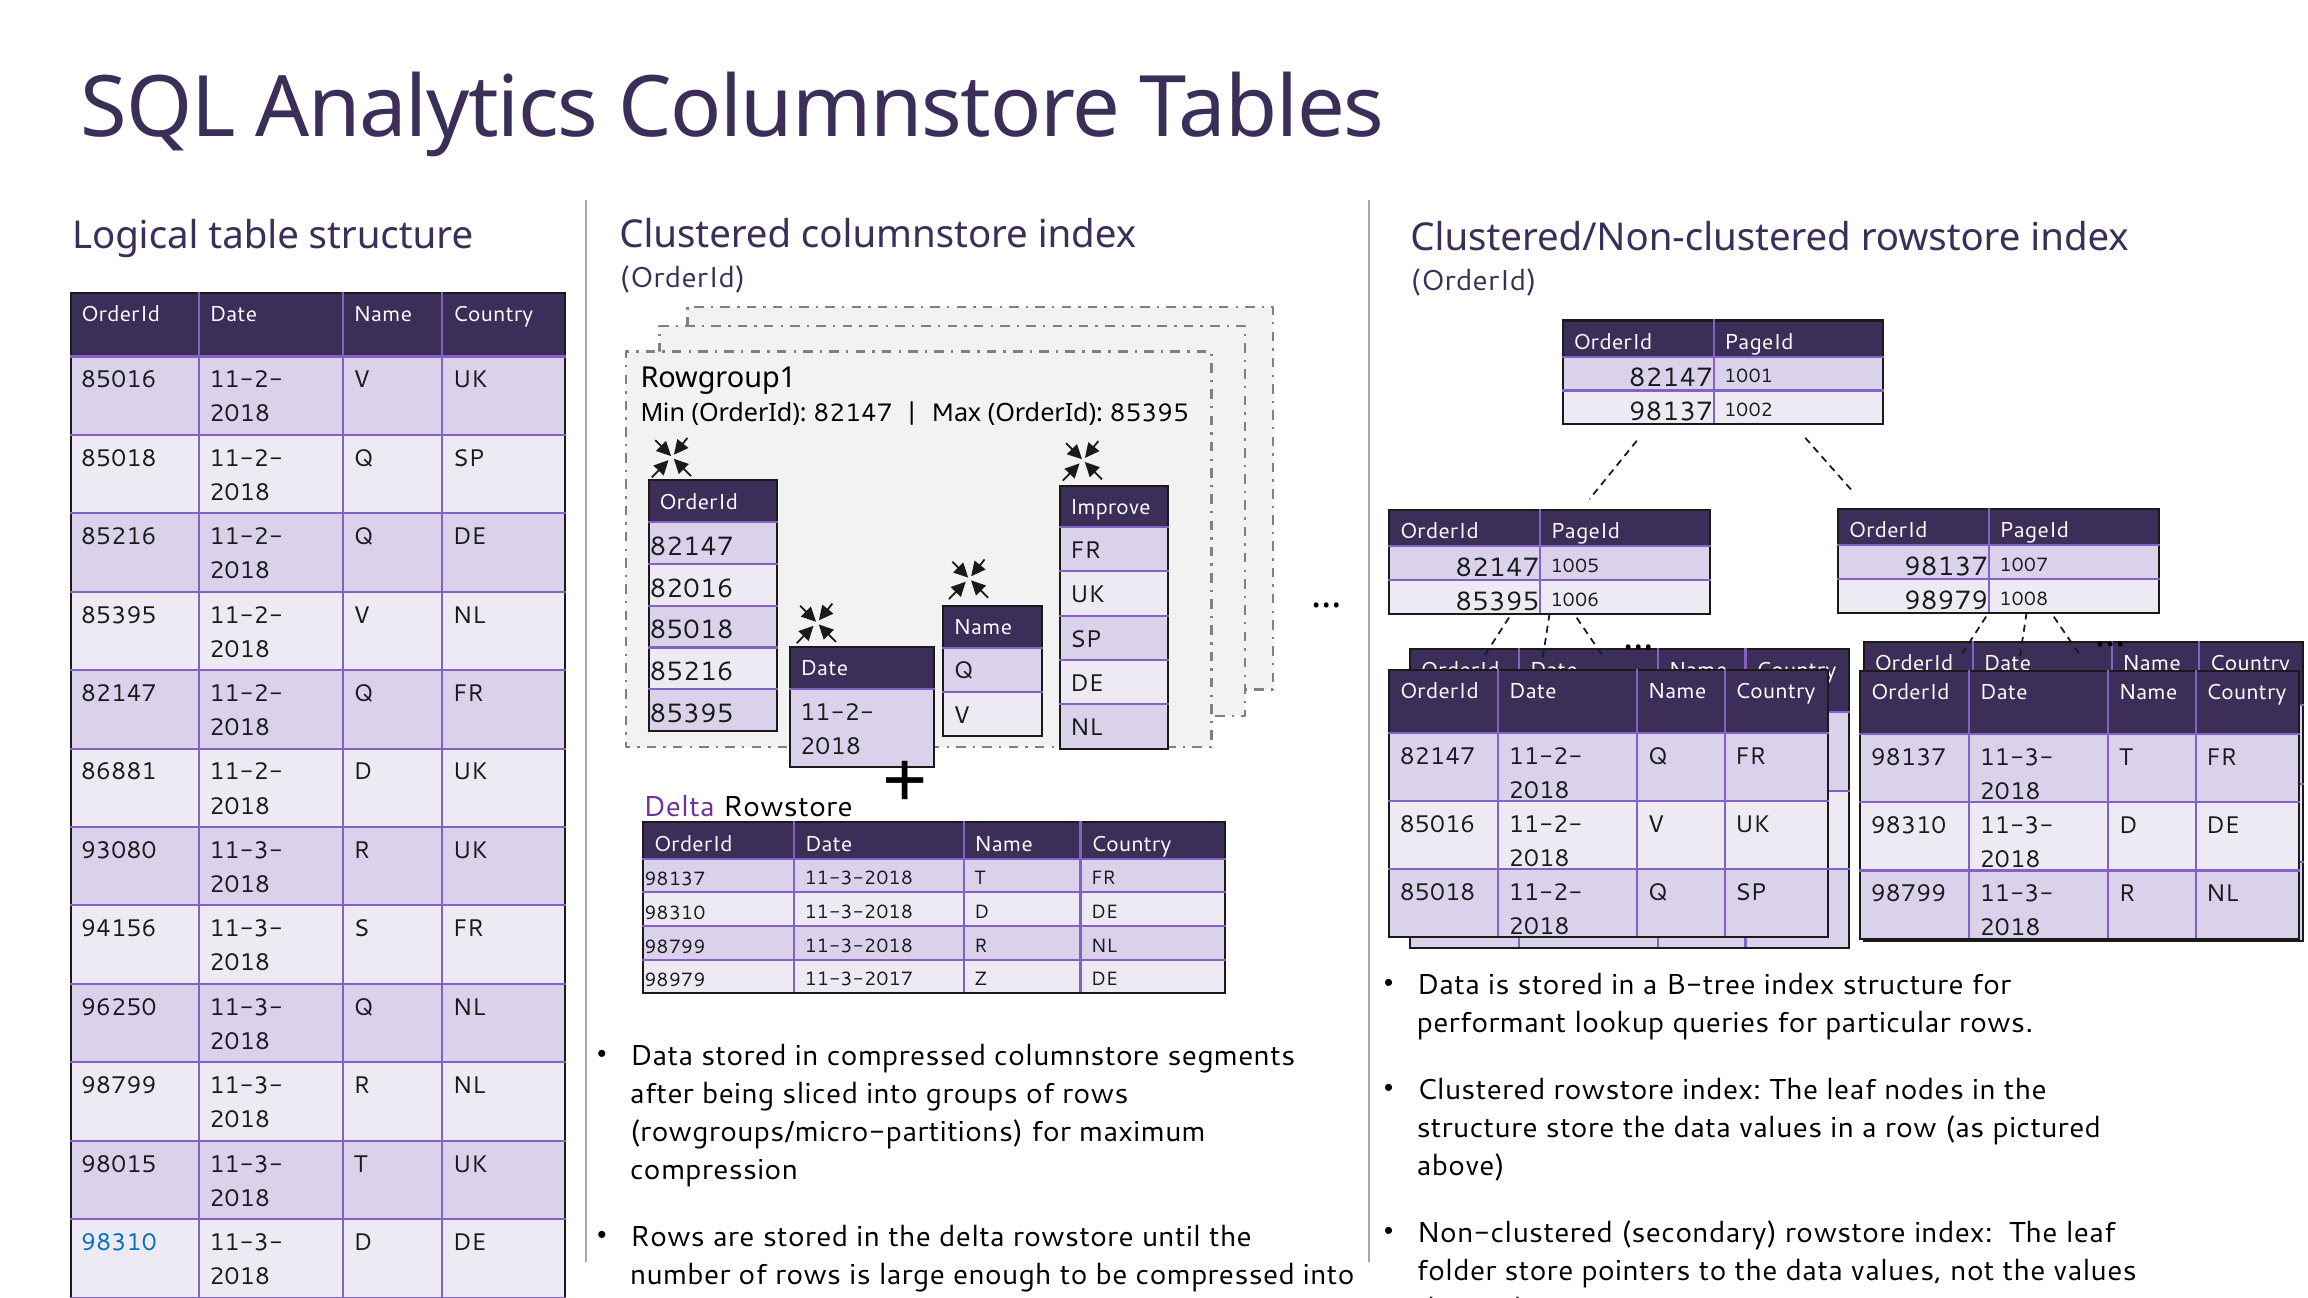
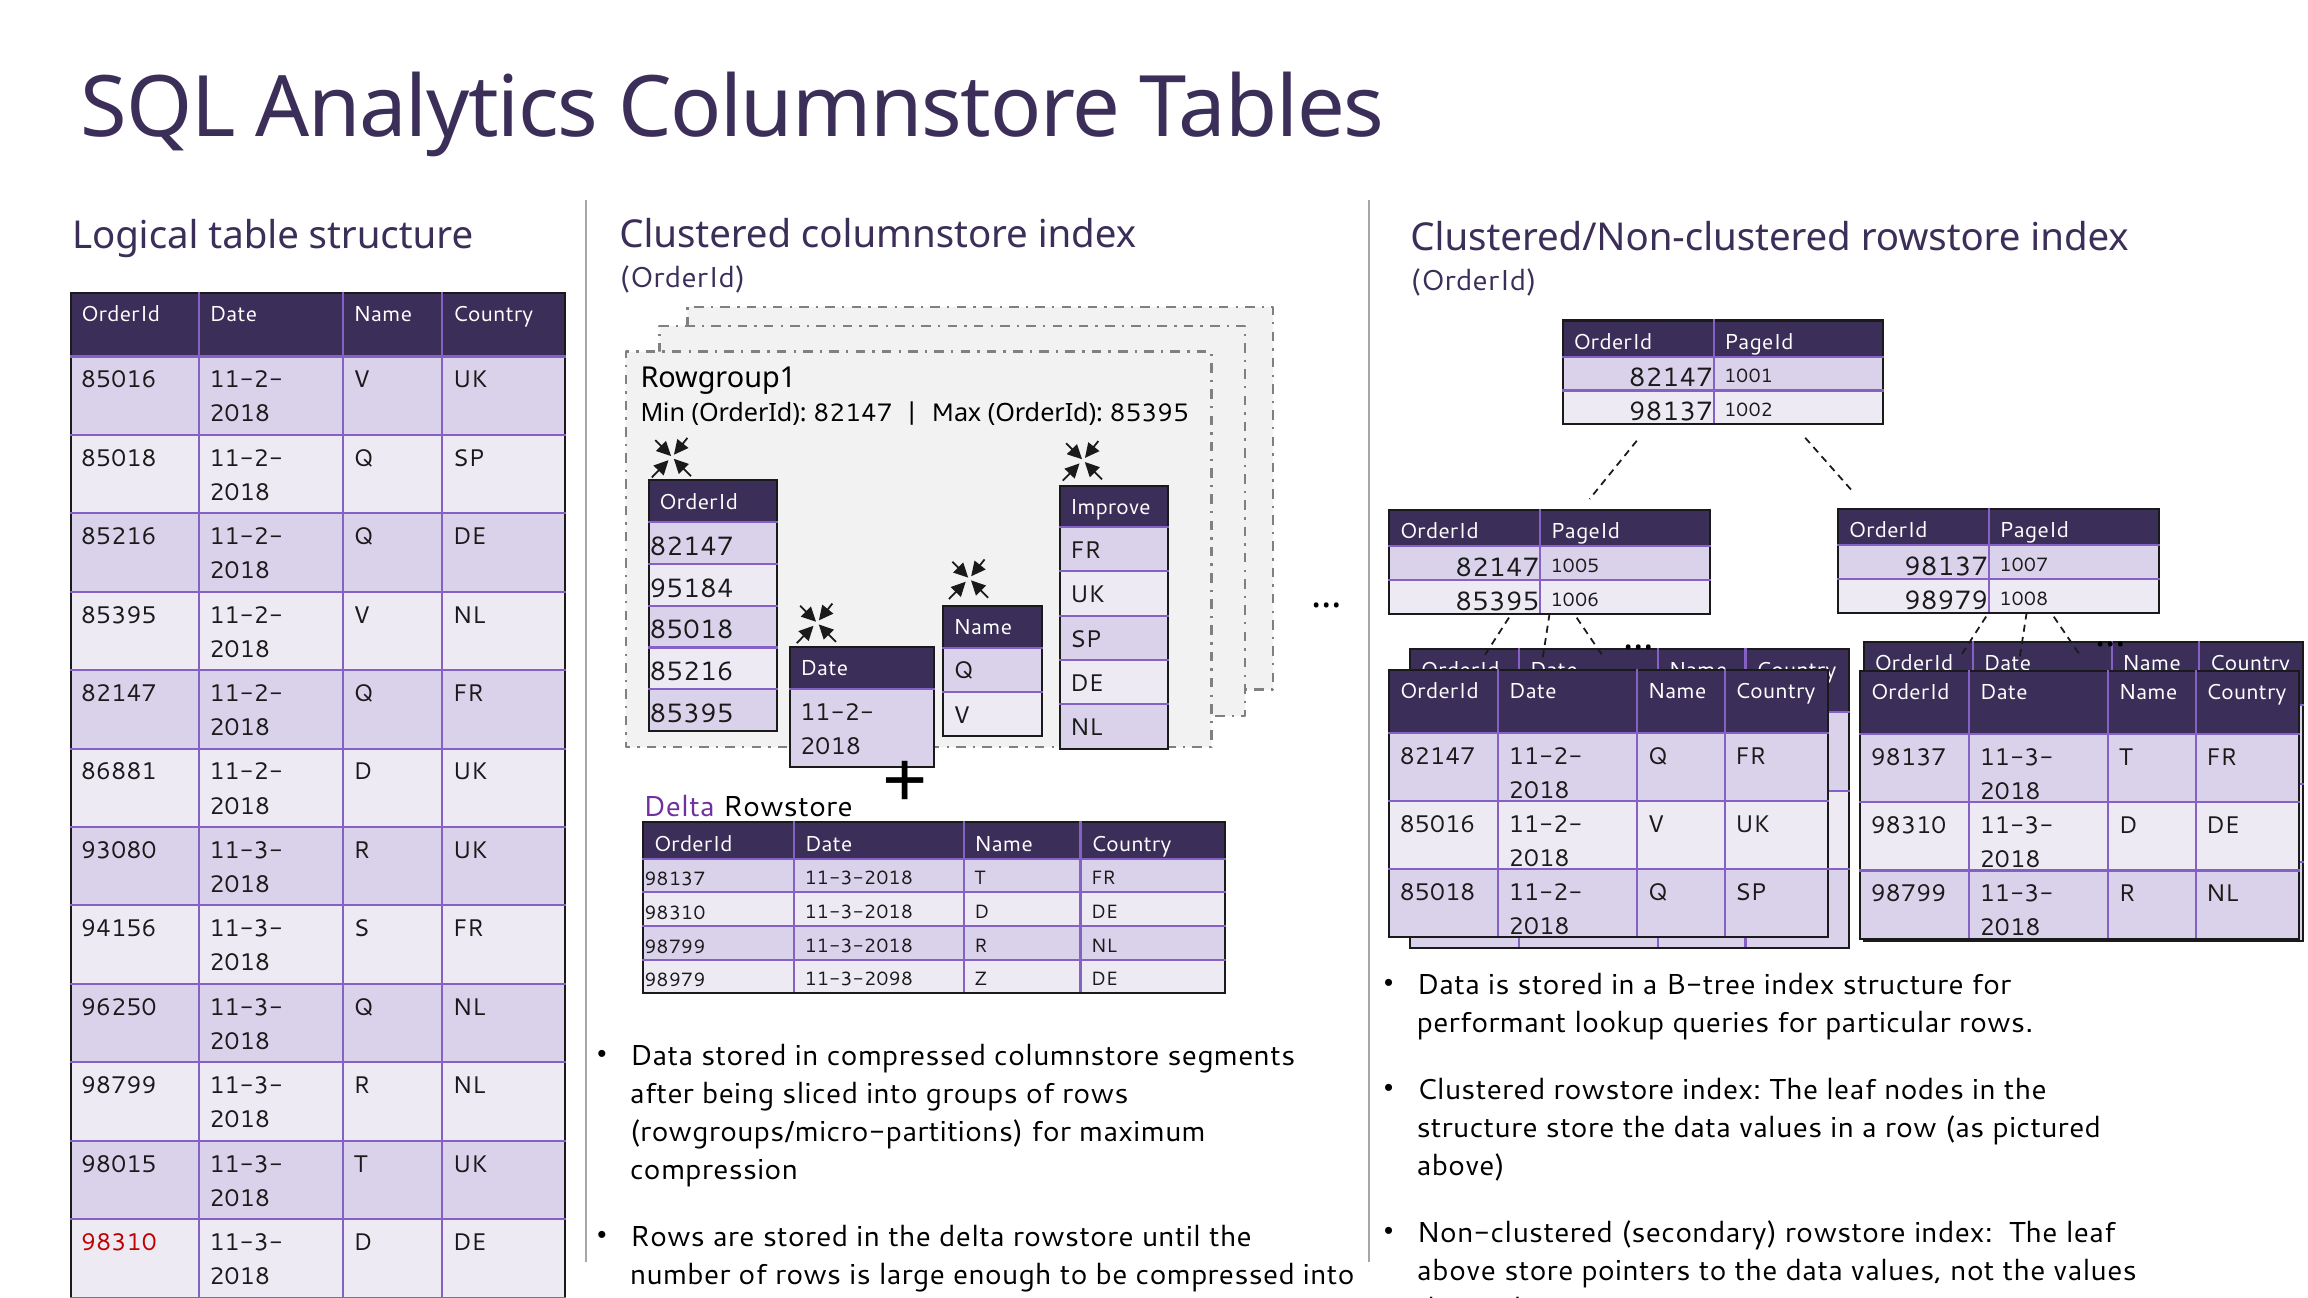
82016: 82016 -> 95184 (692, 588)
11-3-2017: 11-3-2017 -> 11-3-2098 (859, 980)
98310 colour: blue -> red (119, 1243)
folder: folder -> above (1456, 1271)
